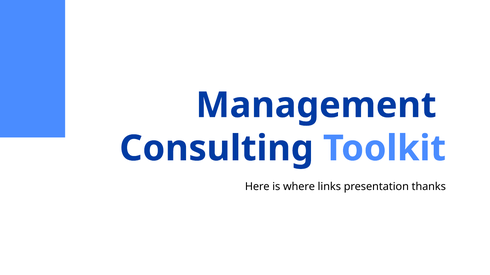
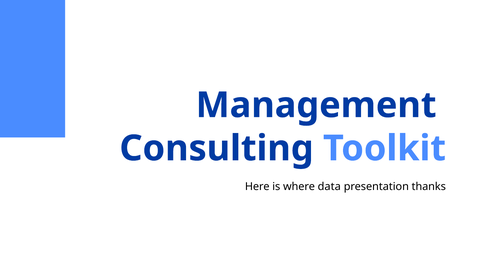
links: links -> data (329, 187)
